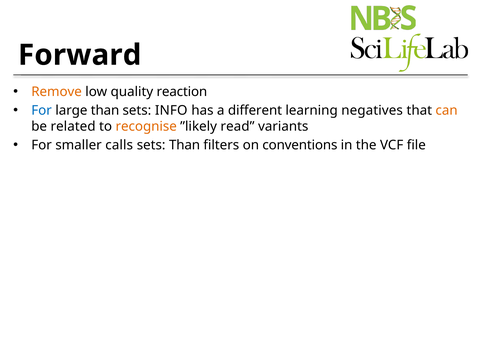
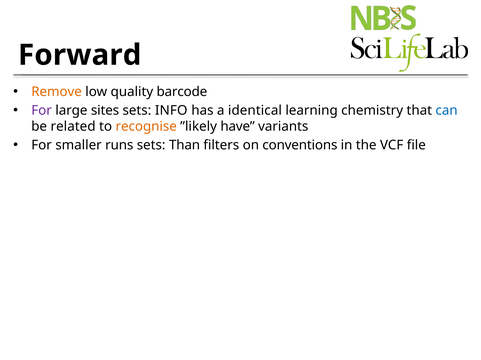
reaction: reaction -> barcode (182, 92)
For colour: blue -> purple (42, 111)
large than: than -> sites (105, 111)
different: different -> identical (255, 111)
negatives: negatives -> chemistry (372, 111)
can colour: orange -> blue (447, 111)
read: read -> have (238, 127)
calls: calls -> runs (119, 145)
